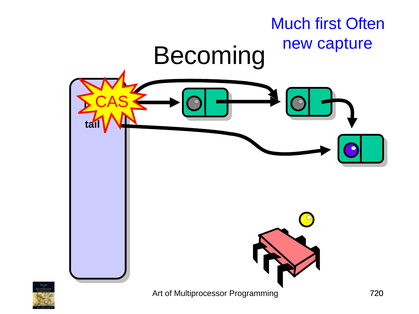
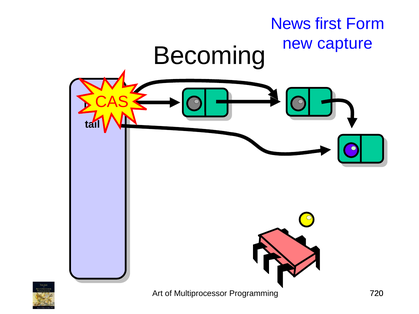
Much: Much -> News (291, 24)
Often: Often -> Form (365, 24)
